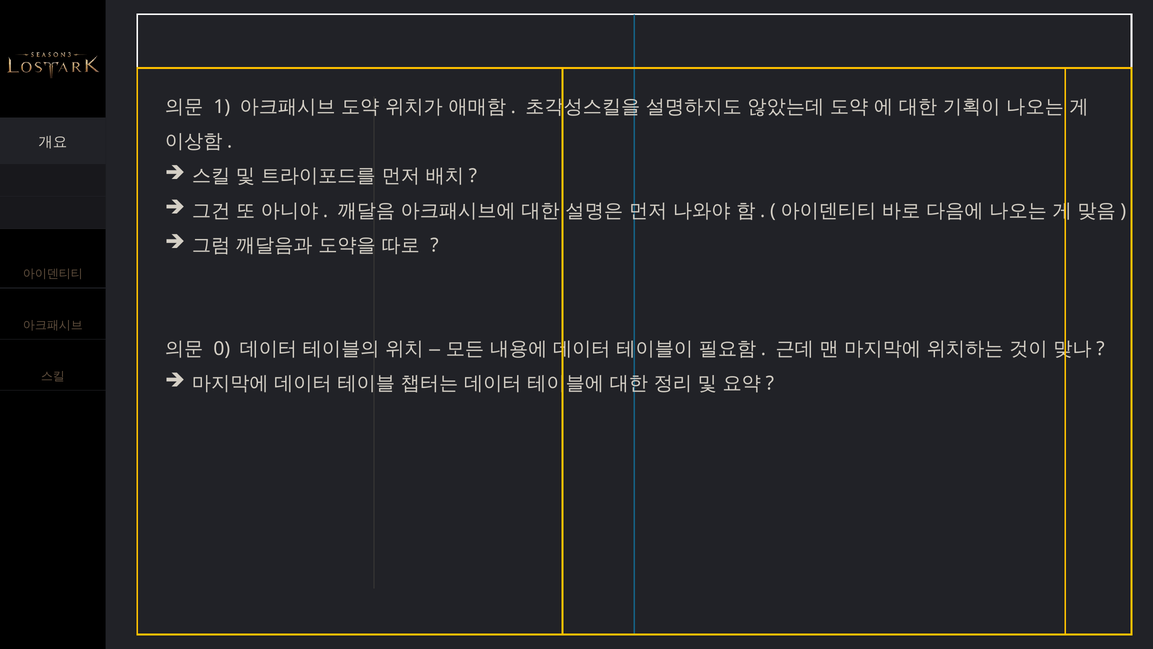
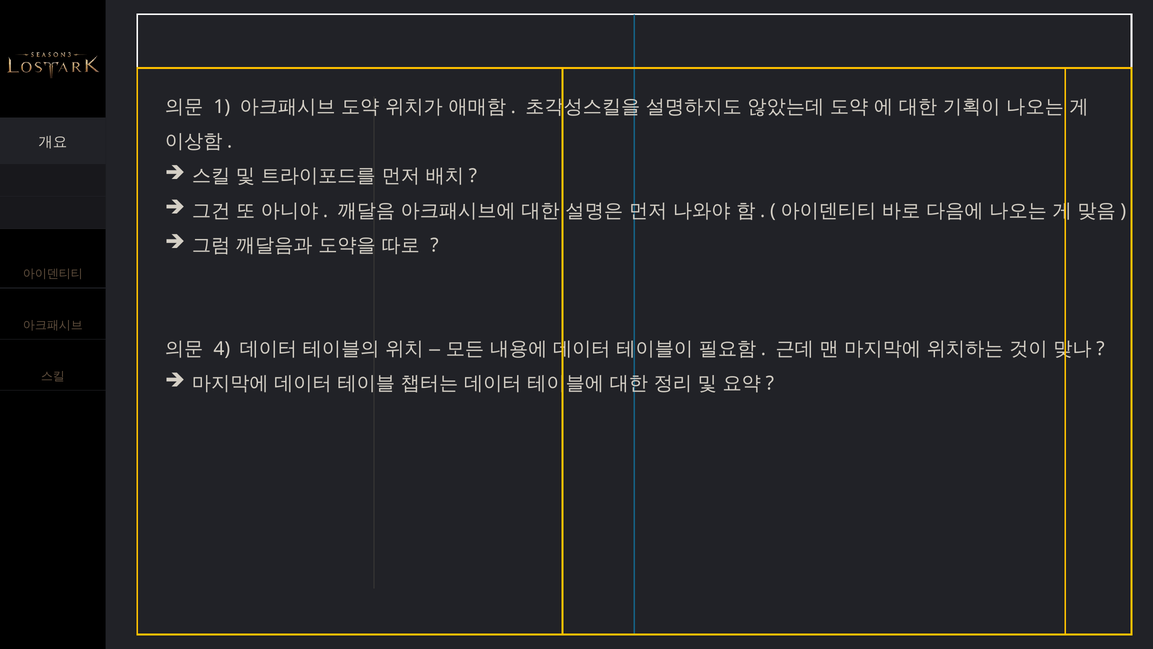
0: 0 -> 4 (222, 349)
